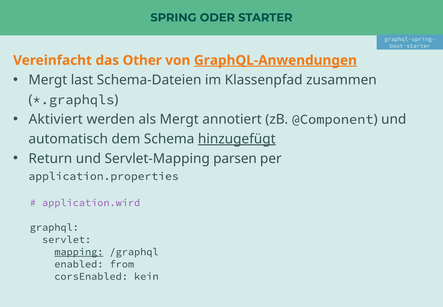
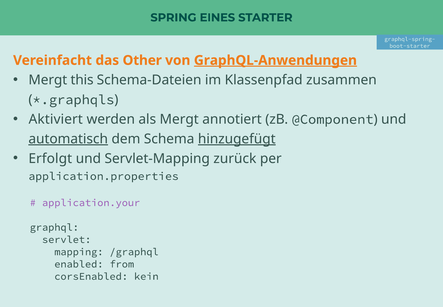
ODER: ODER -> EINES (217, 18)
last: last -> this (82, 80)
automatisch underline: none -> present (68, 139)
Return: Return -> Erfolgt (50, 158)
parsen: parsen -> zurück (235, 158)
application.wird: application.wird -> application.your (91, 202)
mapping underline: present -> none (79, 252)
